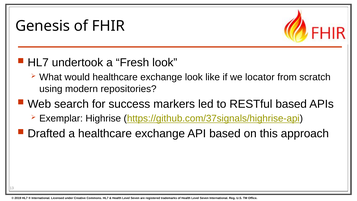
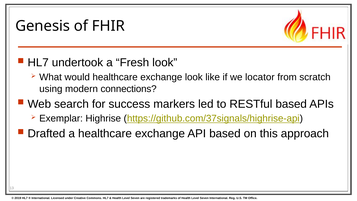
repositories: repositories -> connections (129, 89)
